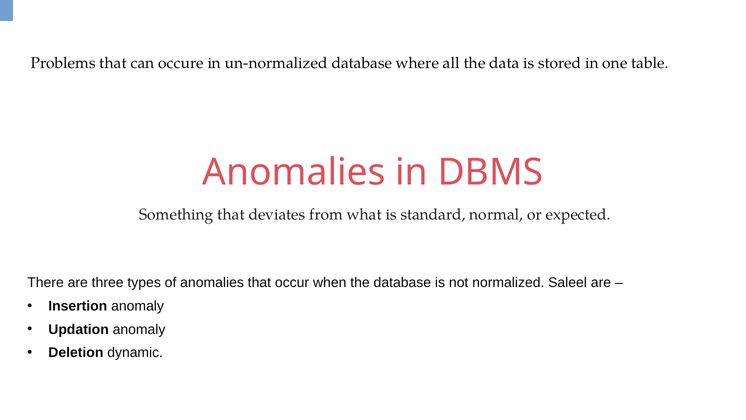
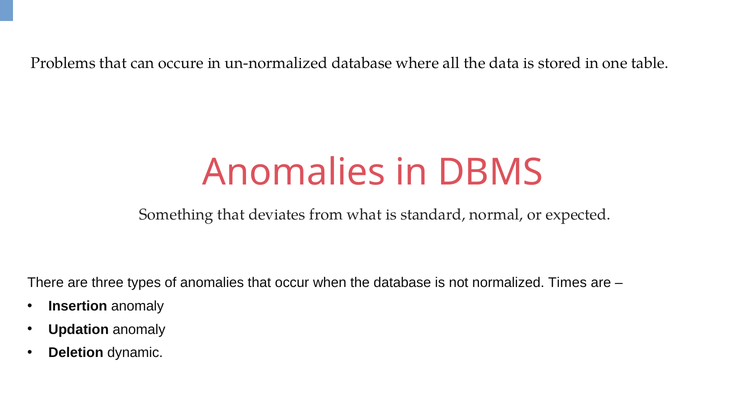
Saleel: Saleel -> Times (567, 283)
